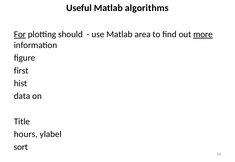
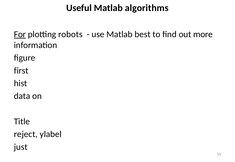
should: should -> robots (70, 34)
area: area -> best (143, 34)
more underline: present -> none (203, 34)
hours: hours -> reject (26, 135)
sort: sort -> just (21, 148)
